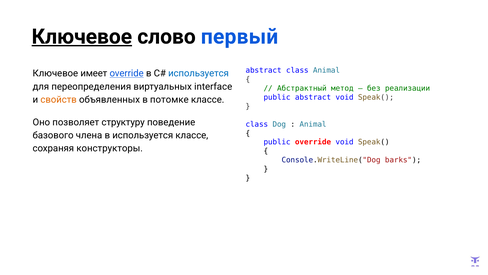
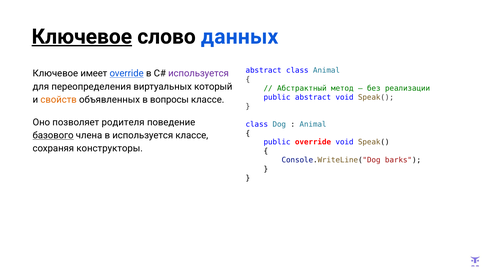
первый: первый -> данных (240, 37)
используется colour: blue -> purple (199, 73)
interface: interface -> который (213, 86)
потомке: потомке -> вопросы (169, 100)
структуру: структуру -> родителя (123, 122)
базового underline: none -> present (53, 135)
